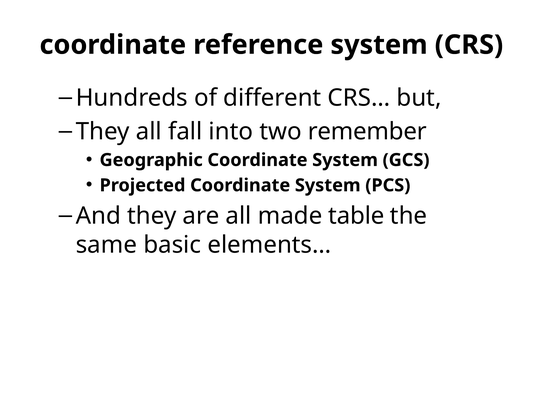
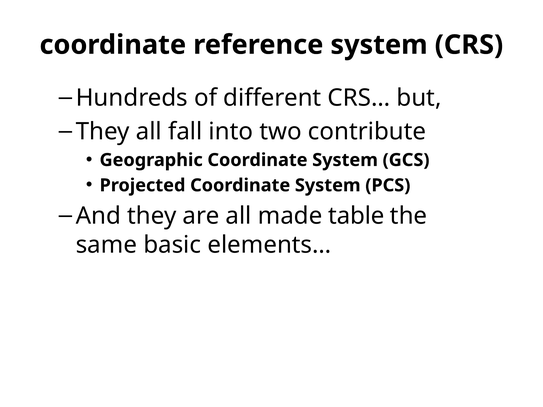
remember: remember -> contribute (367, 132)
